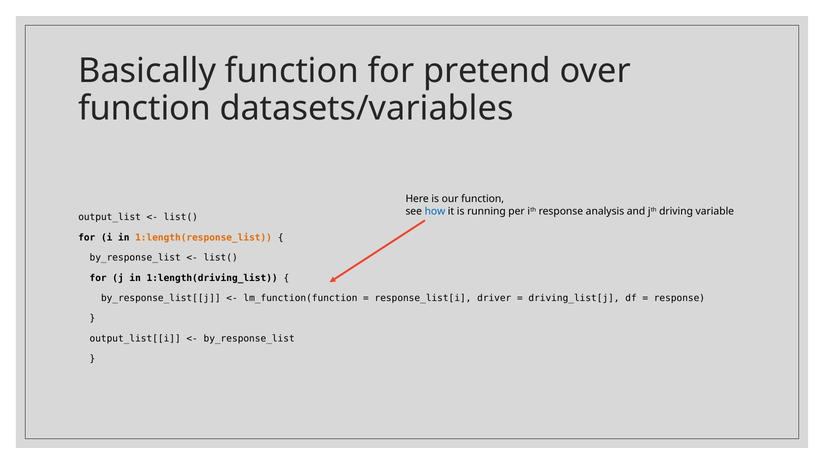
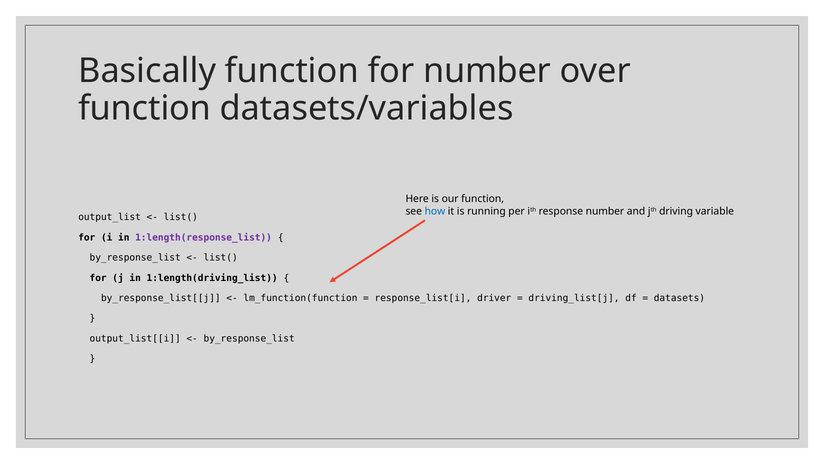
for pretend: pretend -> number (487, 71)
response analysis: analysis -> number (605, 211)
1:length(response_list colour: orange -> purple (204, 237)
response: response -> datasets (679, 298)
